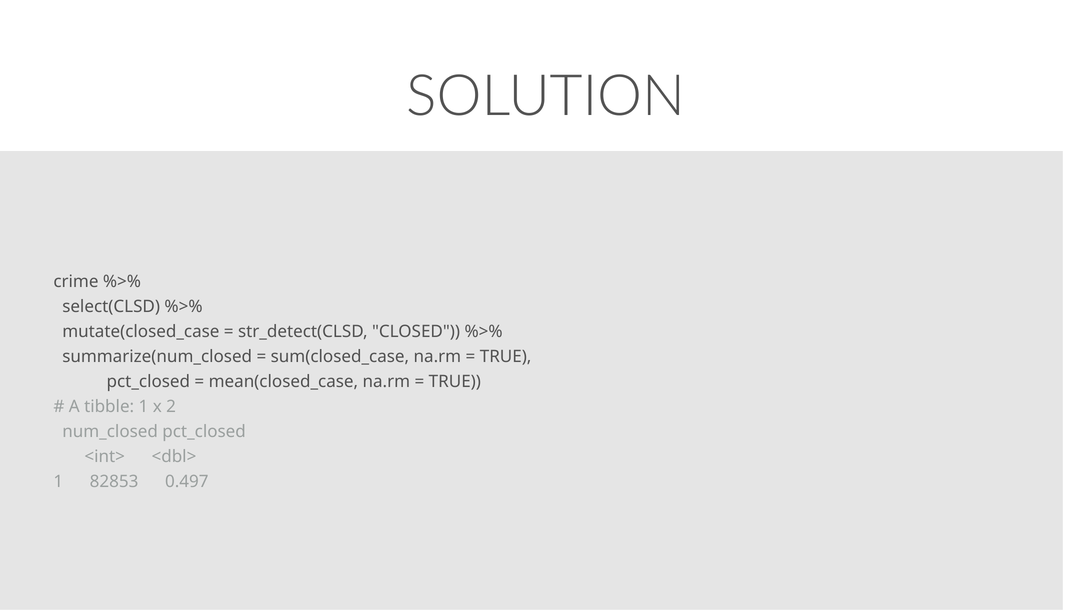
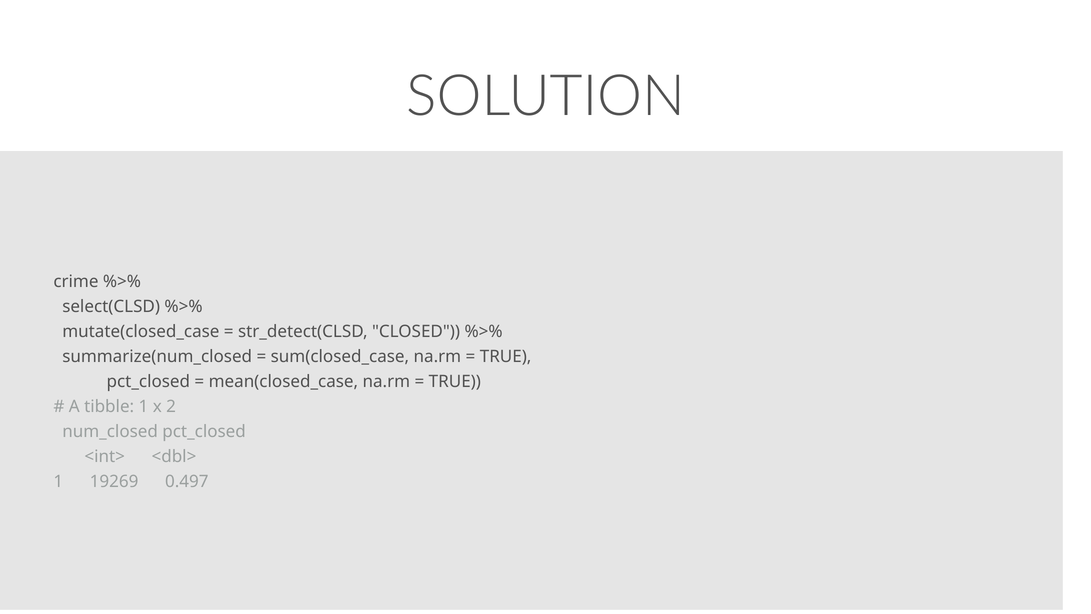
82853: 82853 -> 19269 (114, 481)
